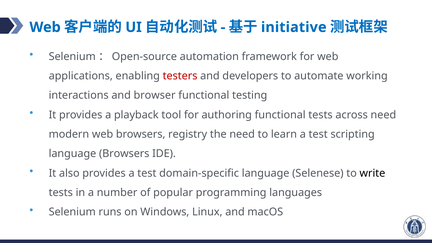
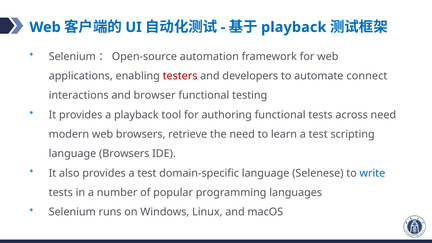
initiative: initiative -> playback (294, 27)
working: working -> connect (367, 76)
registry: registry -> retrieve (188, 134)
write colour: black -> blue (372, 173)
